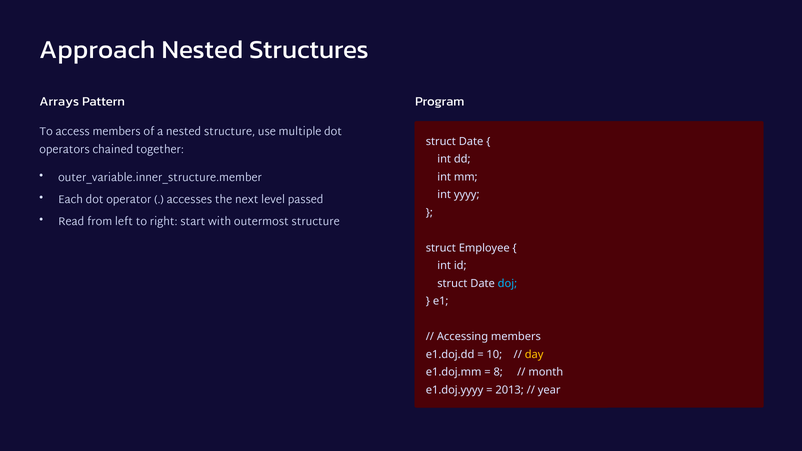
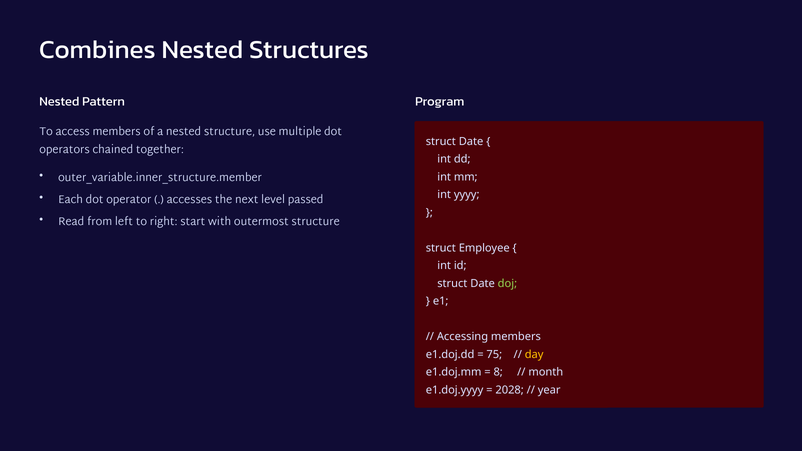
Approach: Approach -> Combines (98, 50)
Arrays: Arrays -> Nested (59, 102)
doj colour: light blue -> light green (507, 284)
10: 10 -> 75 (494, 355)
2013: 2013 -> 2028 (510, 390)
